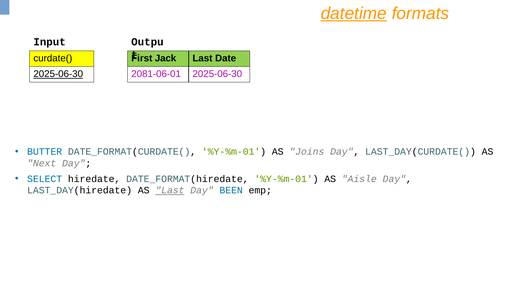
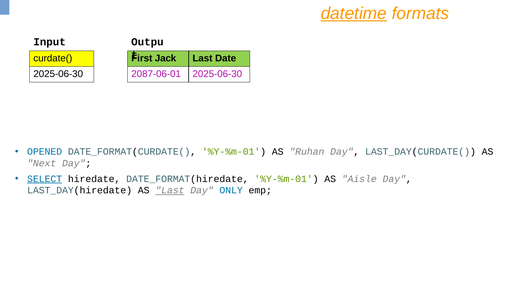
2025-06-30 underline: present -> none (58, 74)
2081-06-01: 2081-06-01 -> 2087-06-01 (156, 74)
BUTTER: BUTTER -> OPENED (45, 152)
Joins: Joins -> Ruhan (307, 152)
SELECT underline: none -> present (45, 179)
BEEN: BEEN -> ONLY (231, 191)
